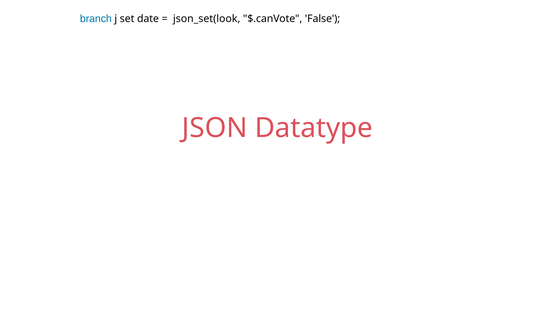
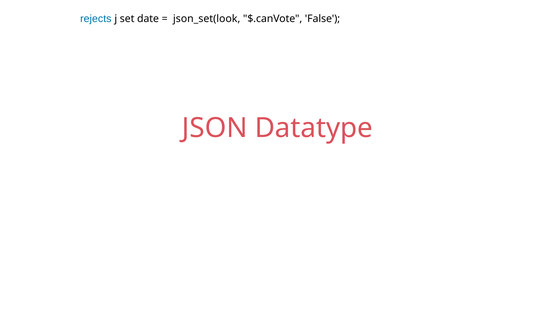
branch: branch -> rejects (96, 19)
